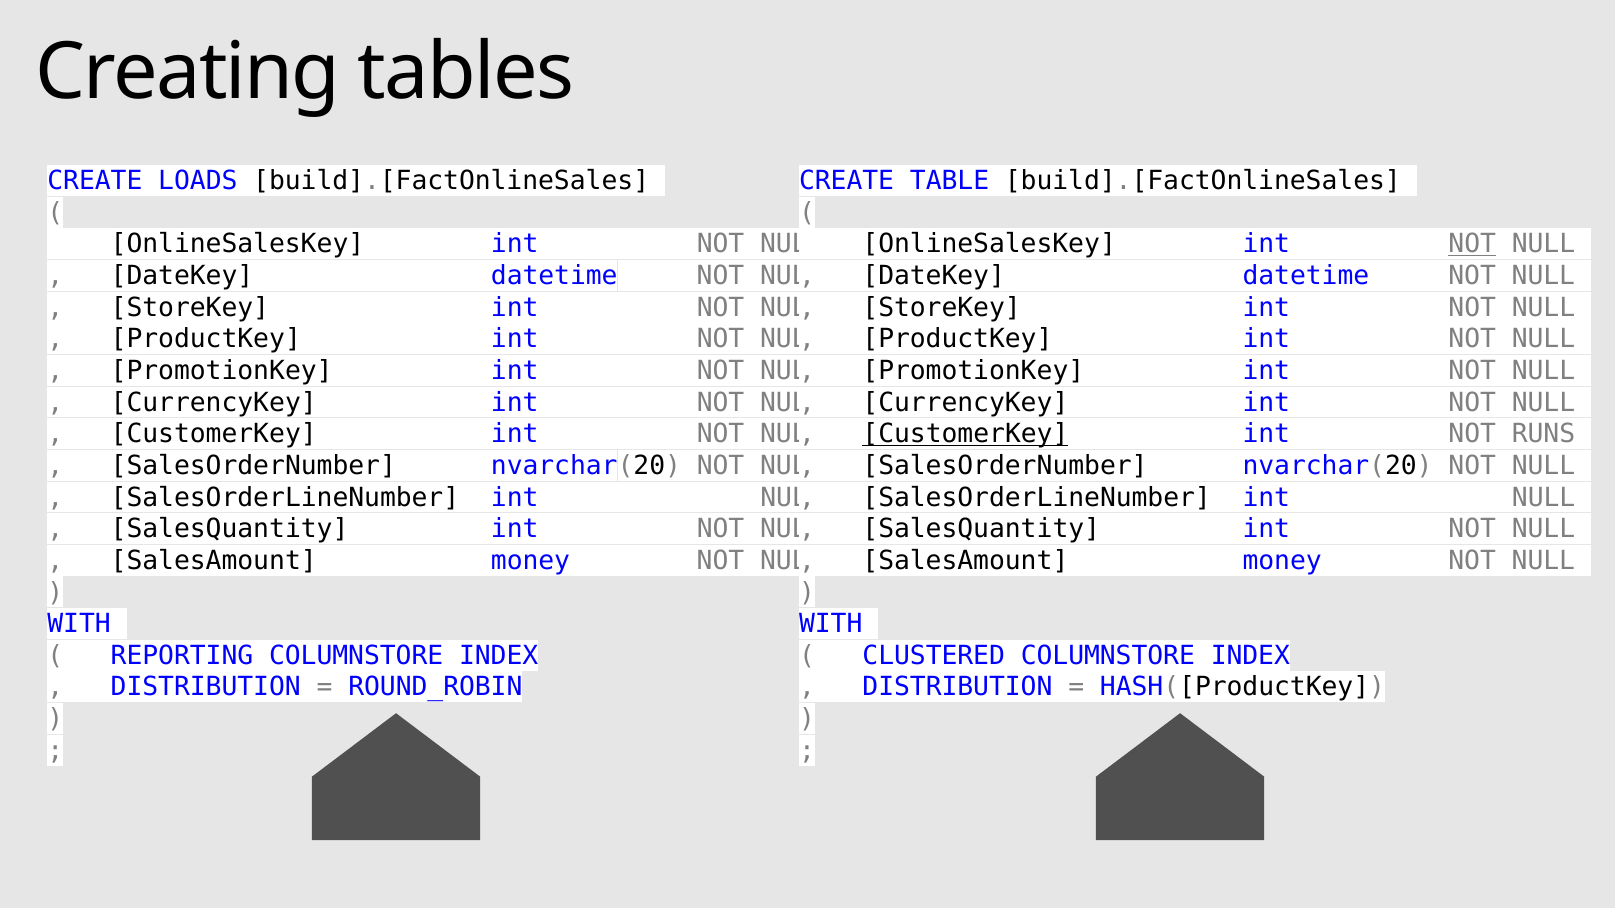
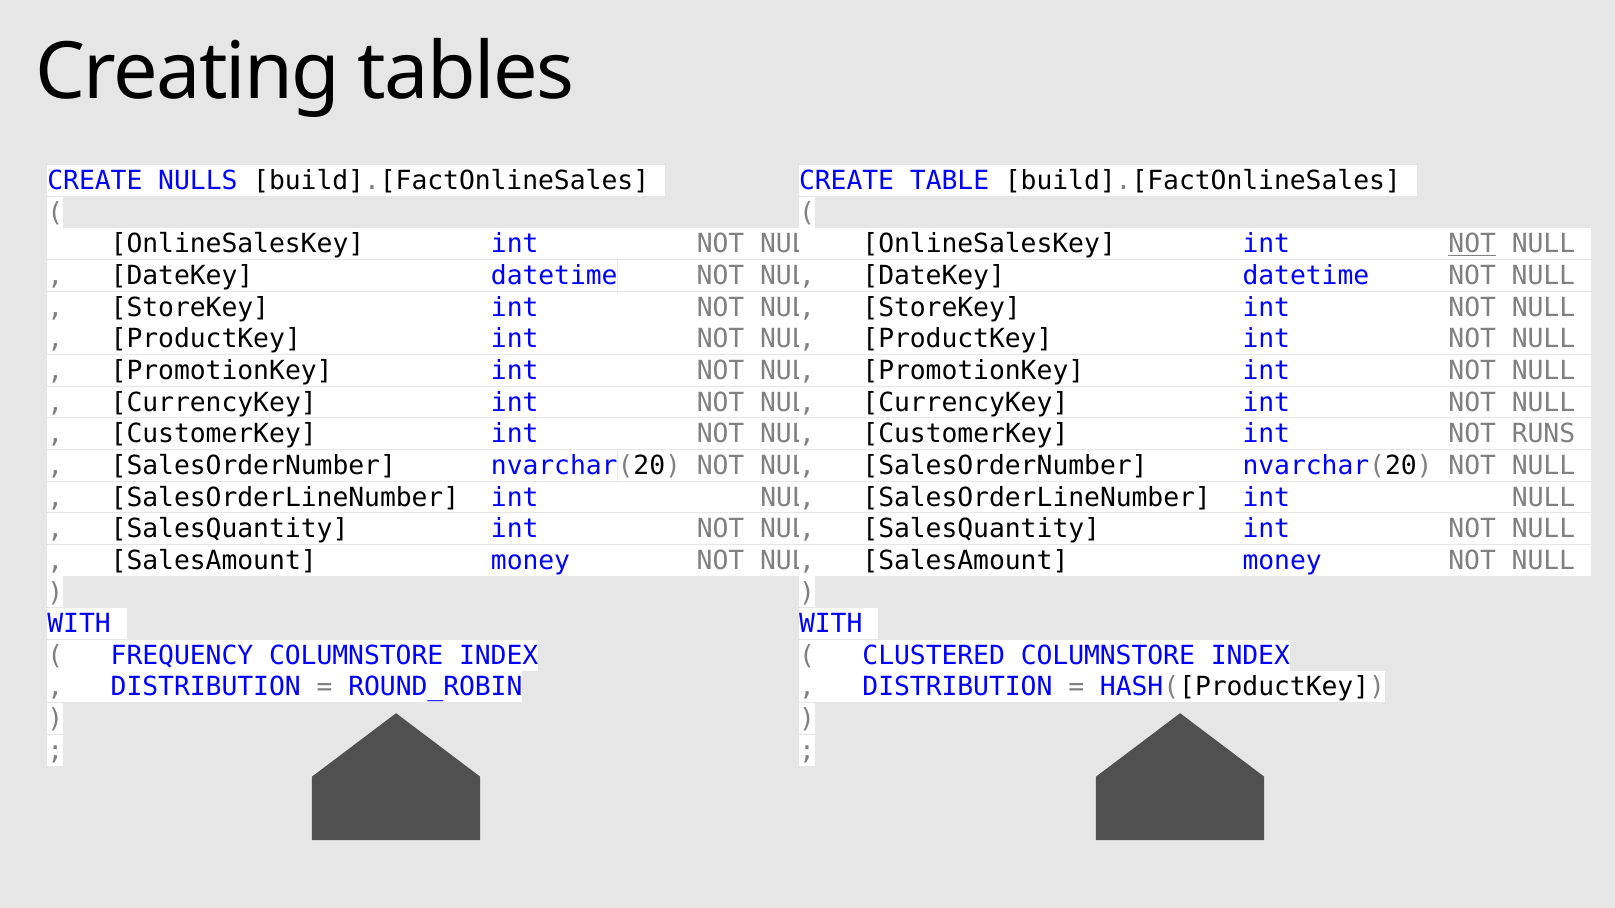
LOADS: LOADS -> NULLS (198, 181)
CustomerKey underline: present -> none (965, 434)
REPORTING: REPORTING -> FREQUENCY (182, 656)
